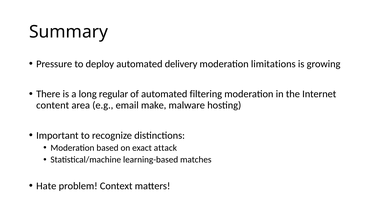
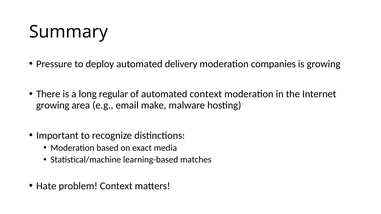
limitations: limitations -> companies (273, 64)
automated filtering: filtering -> context (206, 94)
content: content -> growing (53, 105)
attack: attack -> media (165, 148)
